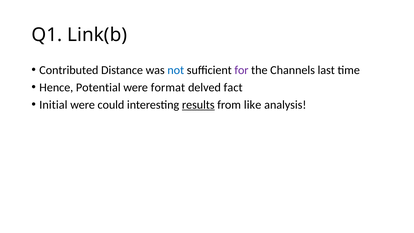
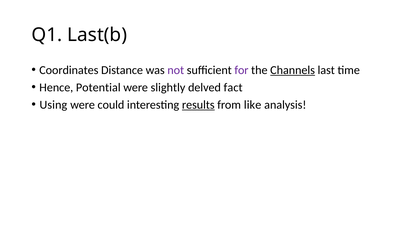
Link(b: Link(b -> Last(b (97, 35)
Contributed: Contributed -> Coordinates (69, 70)
not colour: blue -> purple (176, 70)
Channels underline: none -> present (293, 70)
format: format -> slightly (168, 87)
Initial: Initial -> Using (53, 105)
